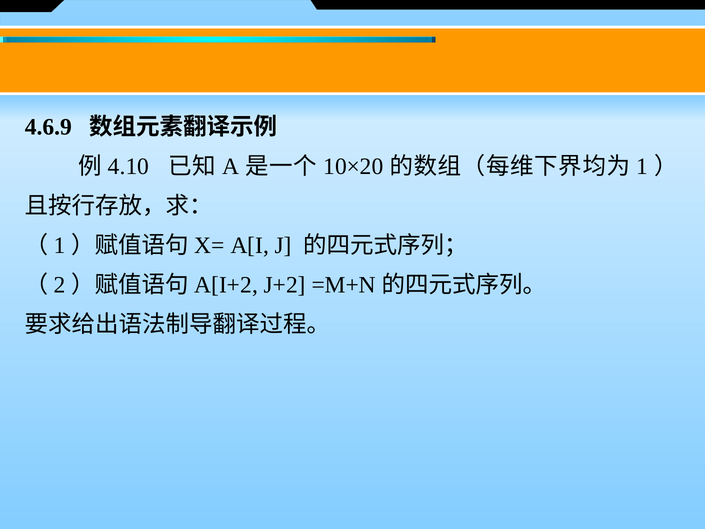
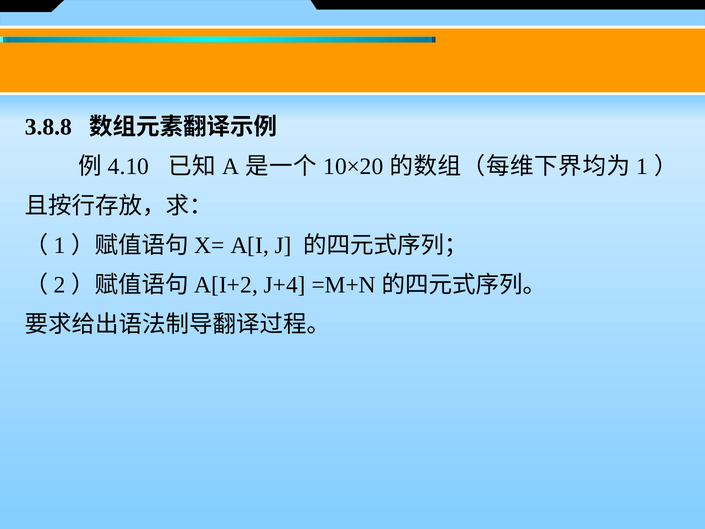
4.6.9: 4.6.9 -> 3.8.8 (48, 127)
J+2: J+2 -> J+4 (285, 285)
